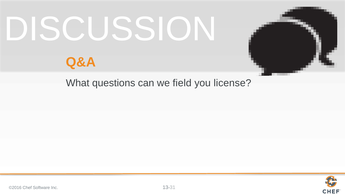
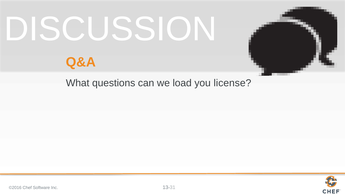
field: field -> load (182, 83)
